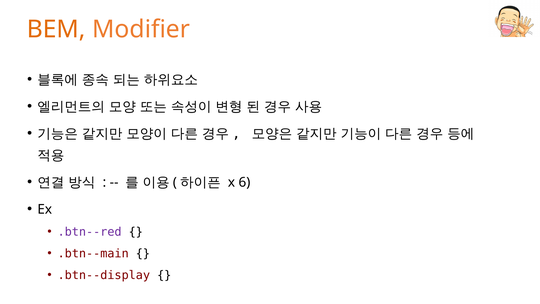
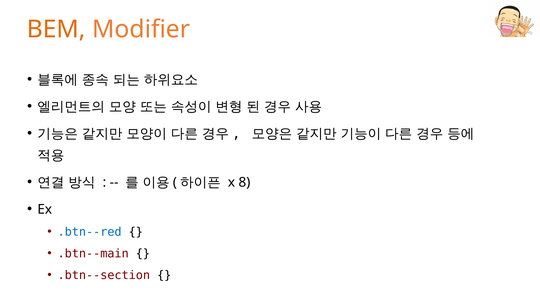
6: 6 -> 8 (244, 182)
.btn--red colour: purple -> blue (90, 232)
.btn--display: .btn--display -> .btn--section (104, 275)
